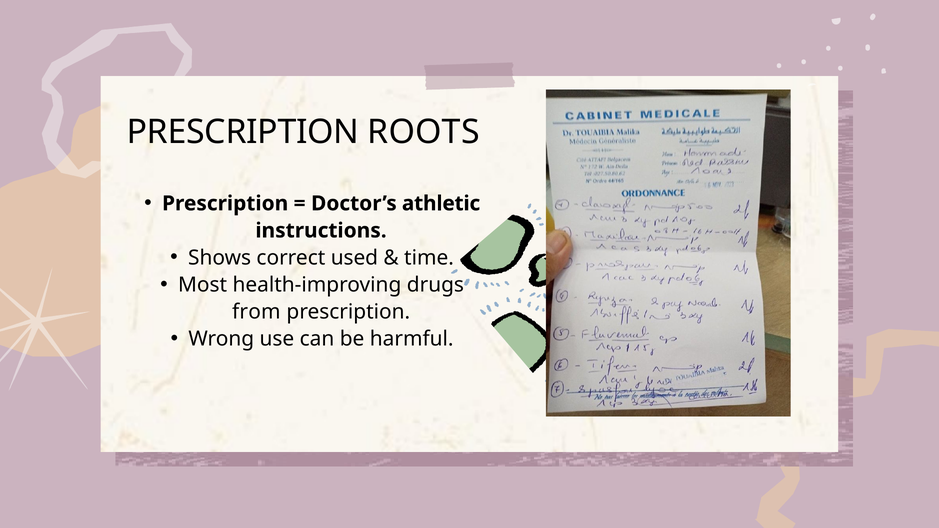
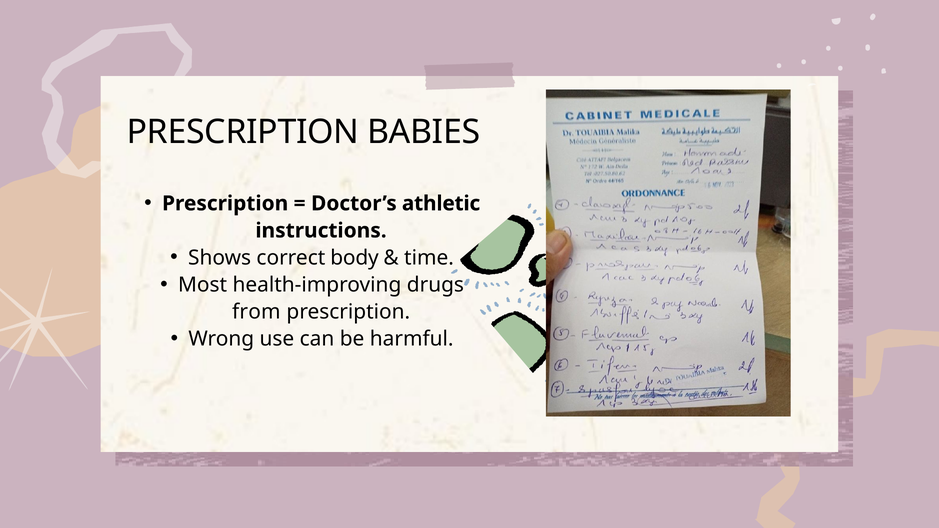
ROOTS: ROOTS -> BABIES (424, 132)
used: used -> body (354, 258)
